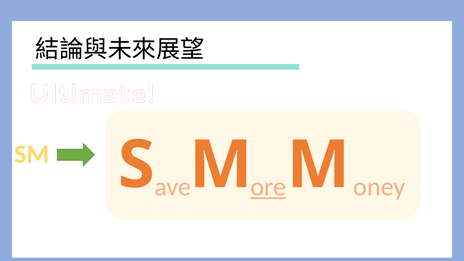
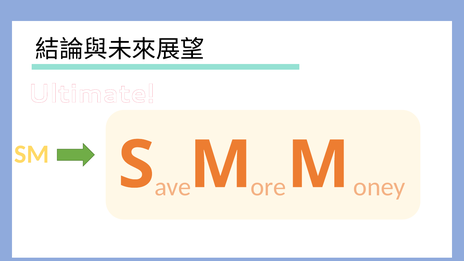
ore underline: present -> none (268, 187)
